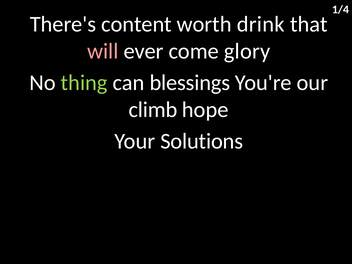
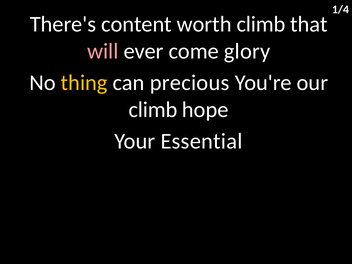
worth drink: drink -> climb (261, 24)
thing colour: light green -> yellow (84, 83)
blessings: blessings -> precious (190, 83)
Solutions: Solutions -> Essential (201, 141)
